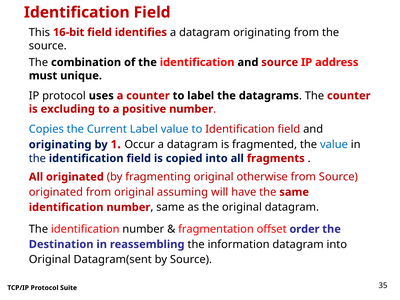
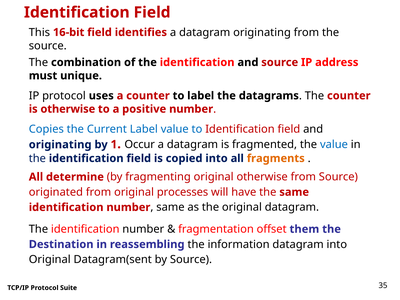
is excluding: excluding -> otherwise (68, 109)
fragments colour: red -> orange (276, 158)
All originated: originated -> determine (75, 177)
assuming: assuming -> processes (183, 192)
order: order -> them (304, 229)
